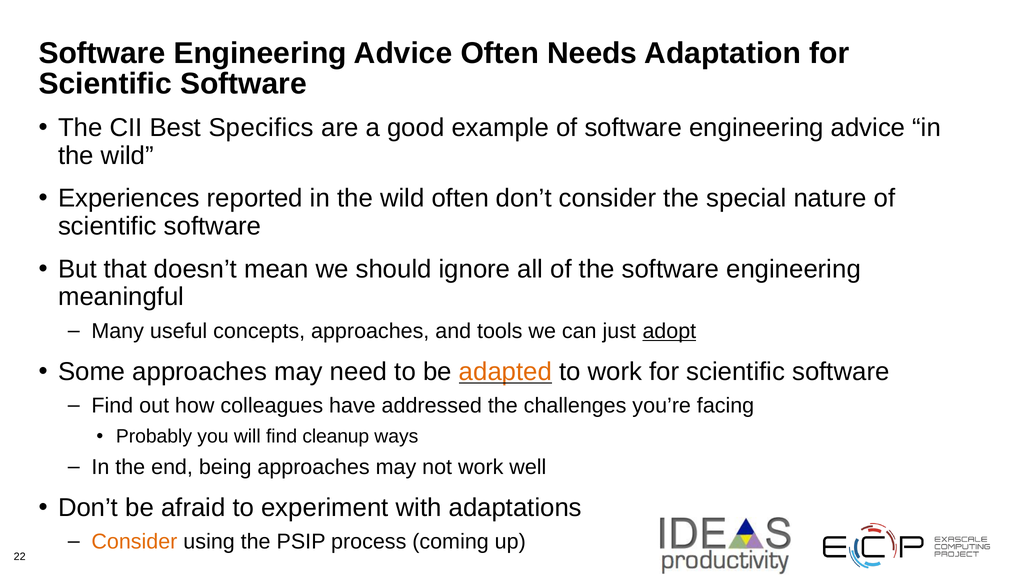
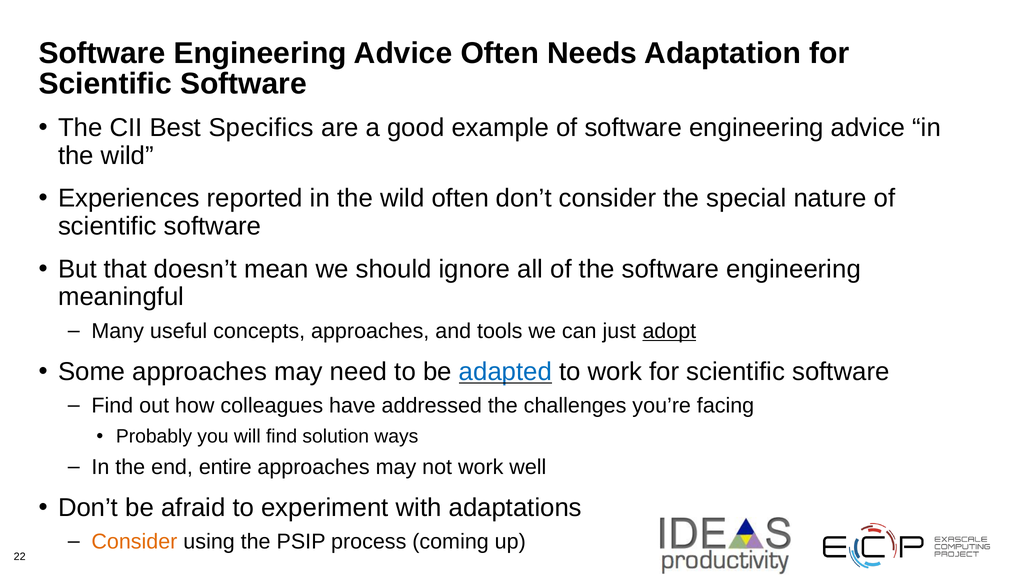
adapted colour: orange -> blue (505, 371)
cleanup: cleanup -> solution (336, 436)
being: being -> entire (225, 467)
